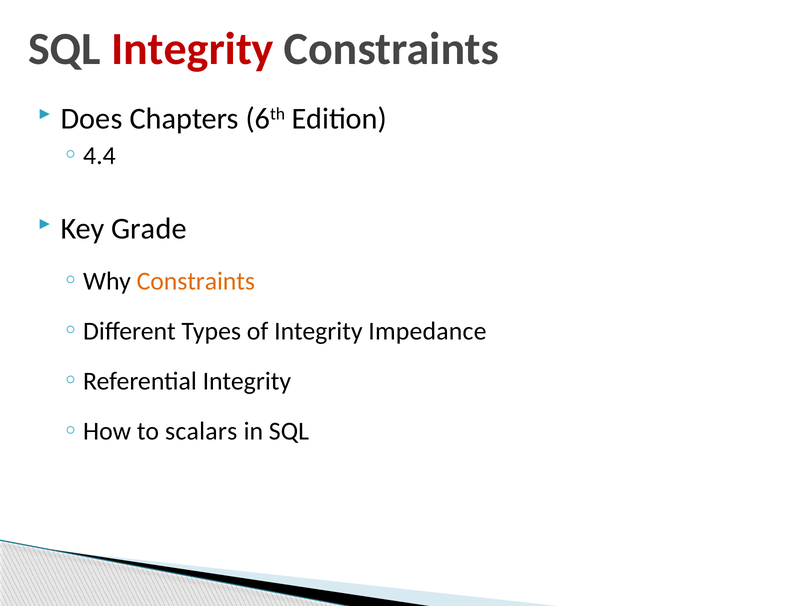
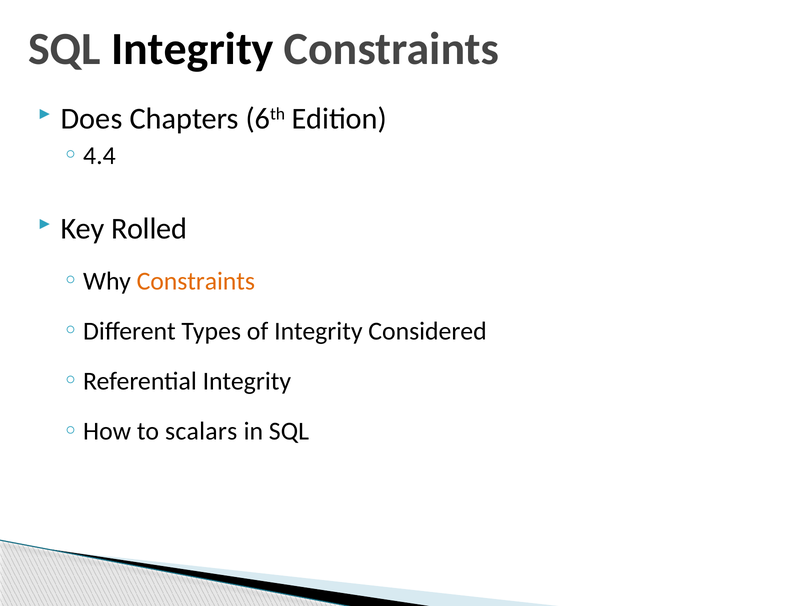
Integrity colour: red -> black (192, 49)
Grade: Grade -> Rolled (149, 229)
Impedance: Impedance -> Considered (428, 331)
